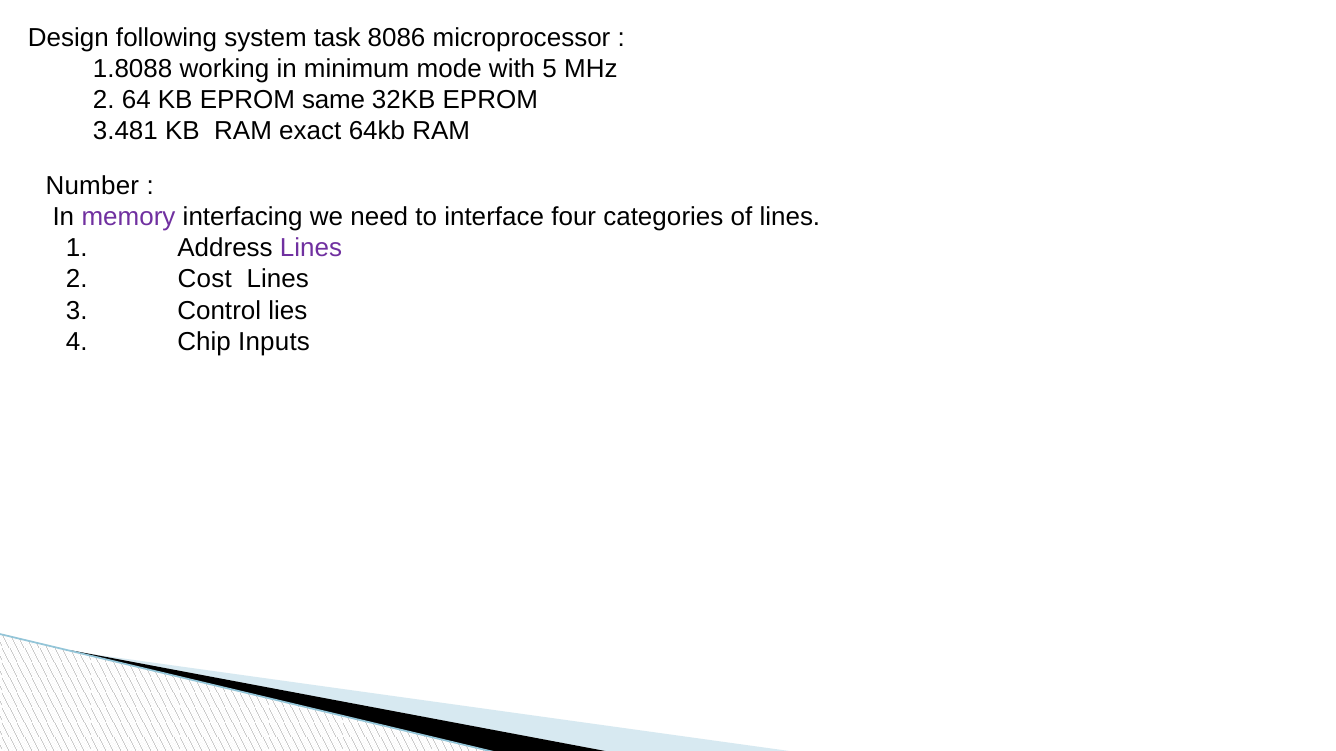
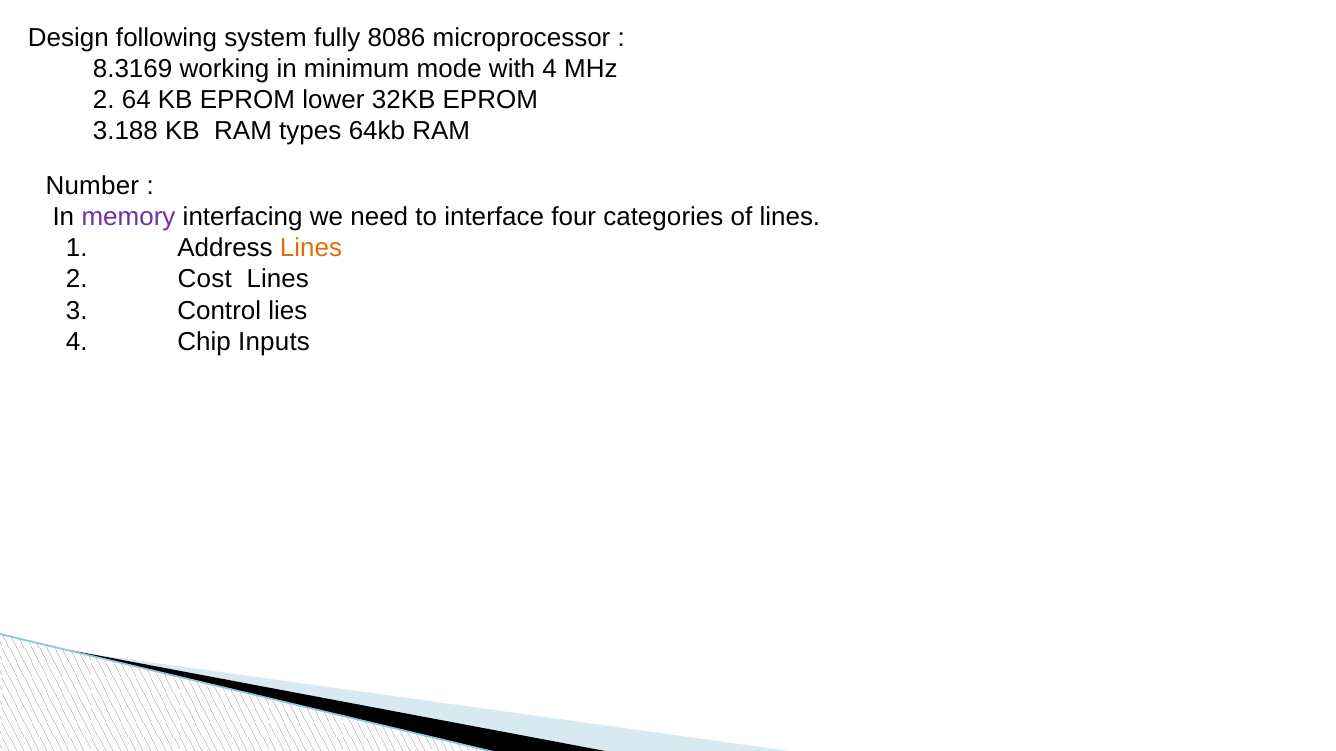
task: task -> fully (337, 38)
1.8088: 1.8088 -> 8.3169 (133, 69)
with 5: 5 -> 4 (550, 69)
same: same -> lower (333, 100)
3.481: 3.481 -> 3.188 (125, 131)
exact: exact -> types (310, 131)
Lines colour: purple -> orange (311, 248)
